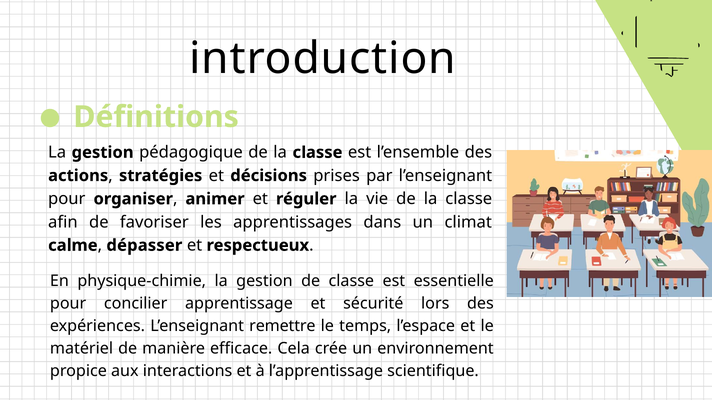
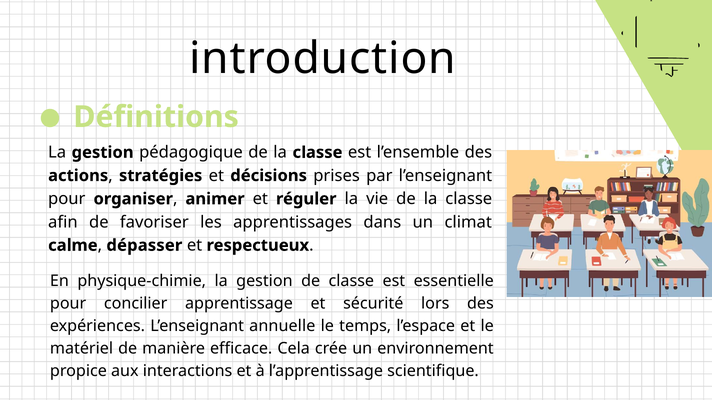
remettre: remettre -> annuelle (282, 326)
